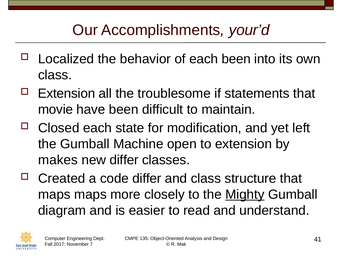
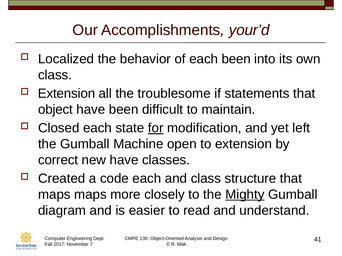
movie: movie -> object (56, 110)
for underline: none -> present (156, 128)
makes: makes -> correct (58, 160)
new differ: differ -> have (124, 160)
code differ: differ -> each (147, 179)
